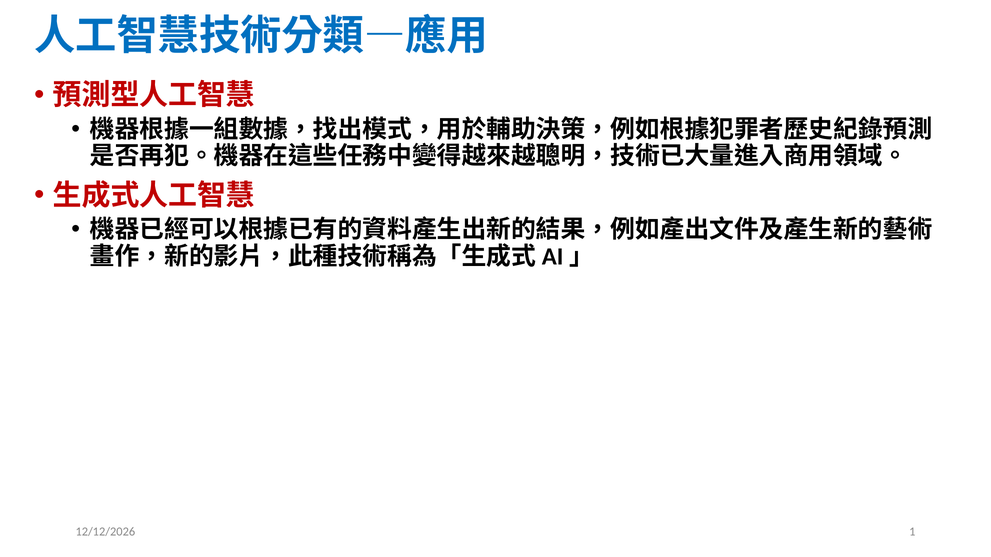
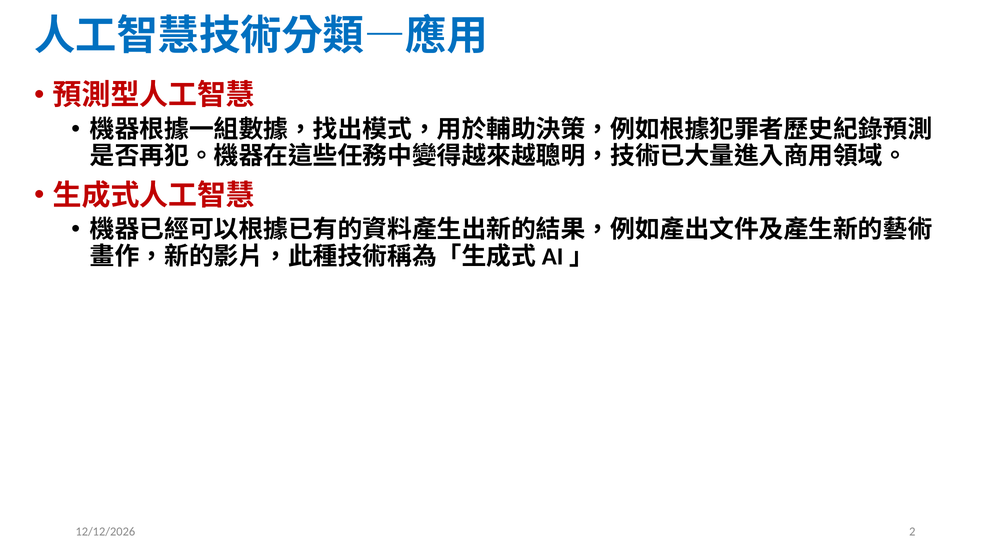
1: 1 -> 2 (912, 532)
